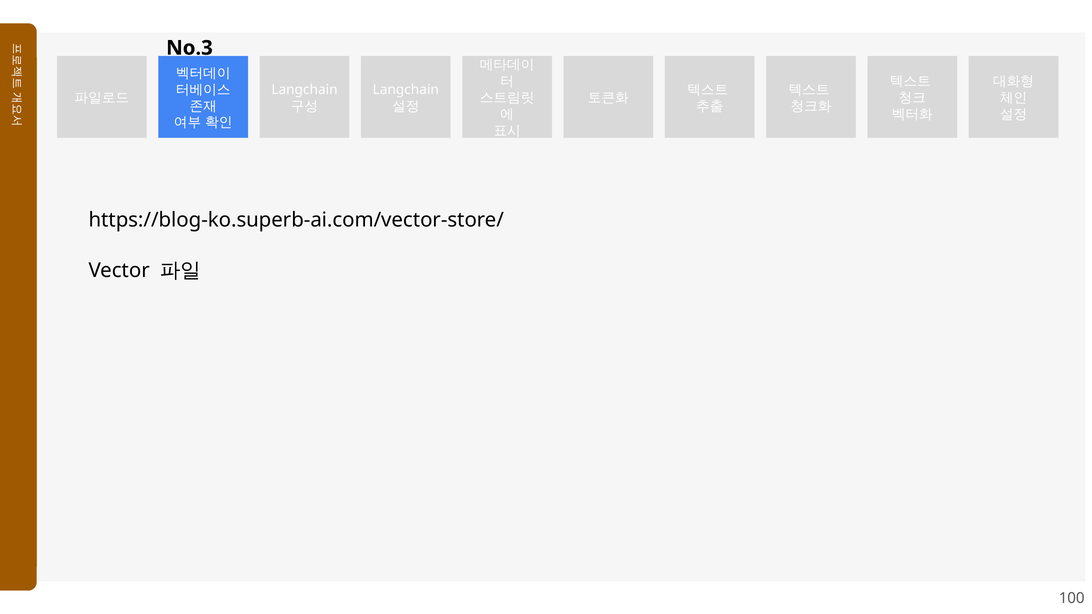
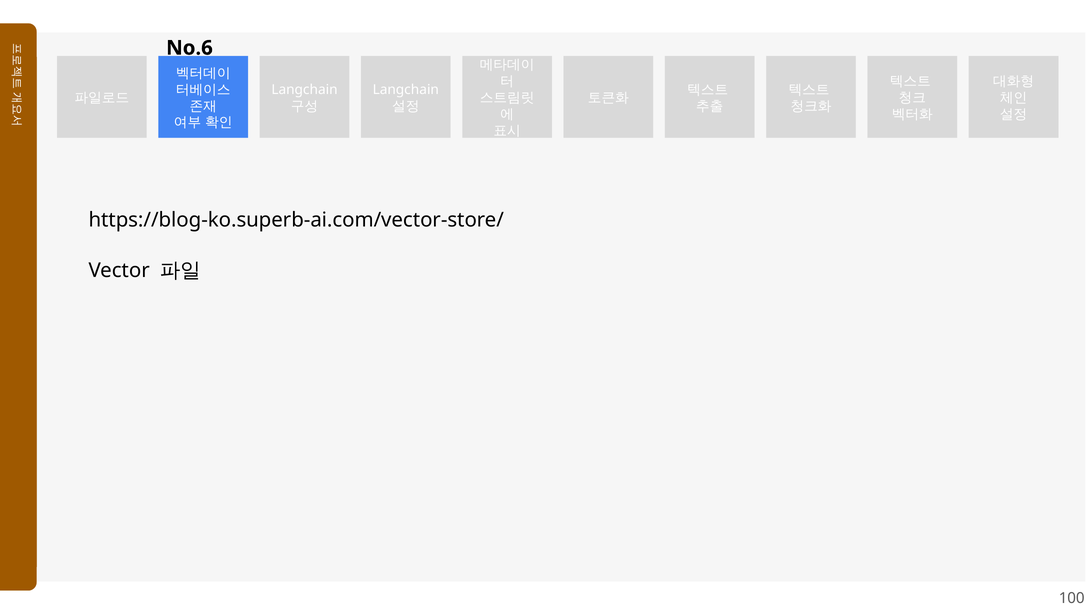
No.3: No.3 -> No.6 (189, 48)
